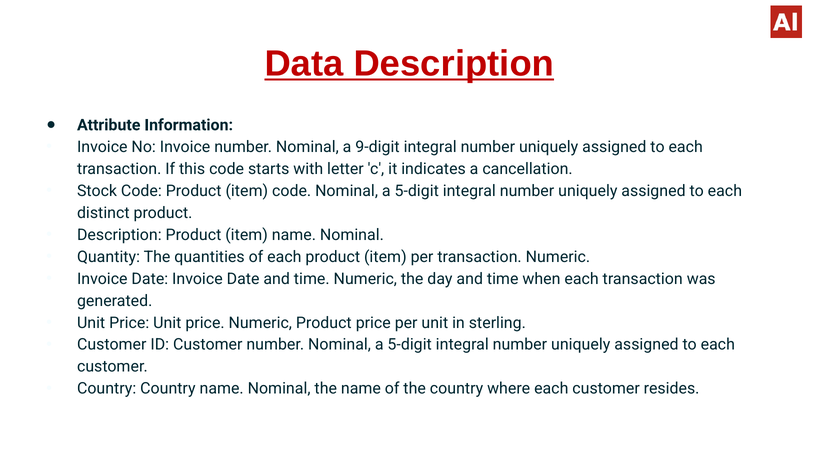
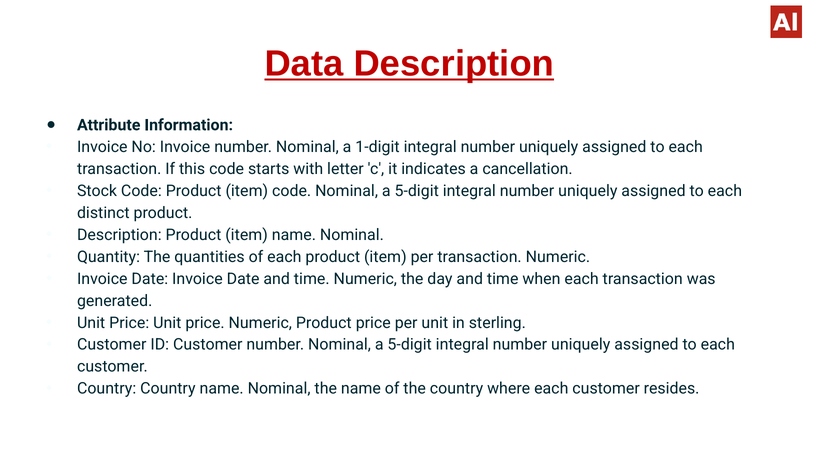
9-digit: 9-digit -> 1-digit (378, 147)
